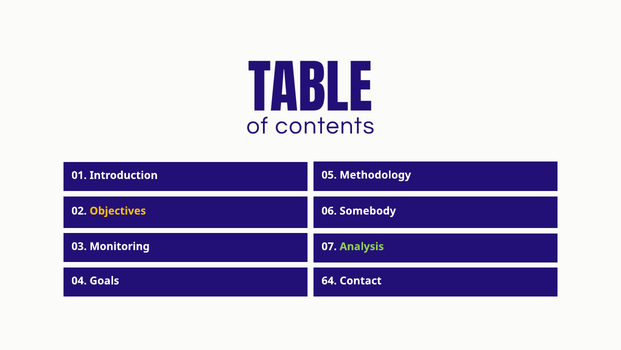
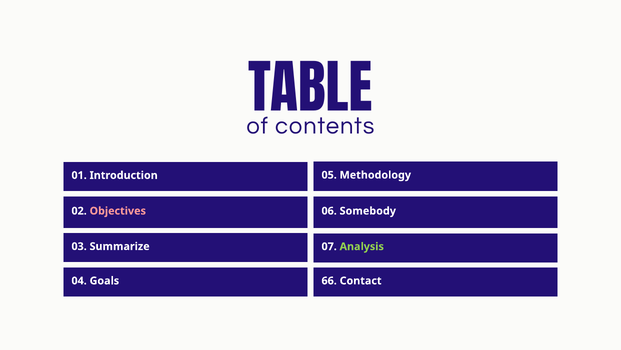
Objectives colour: yellow -> pink (118, 211)
Monitoring: Monitoring -> Summarize (120, 246)
64: 64 -> 66 (329, 280)
